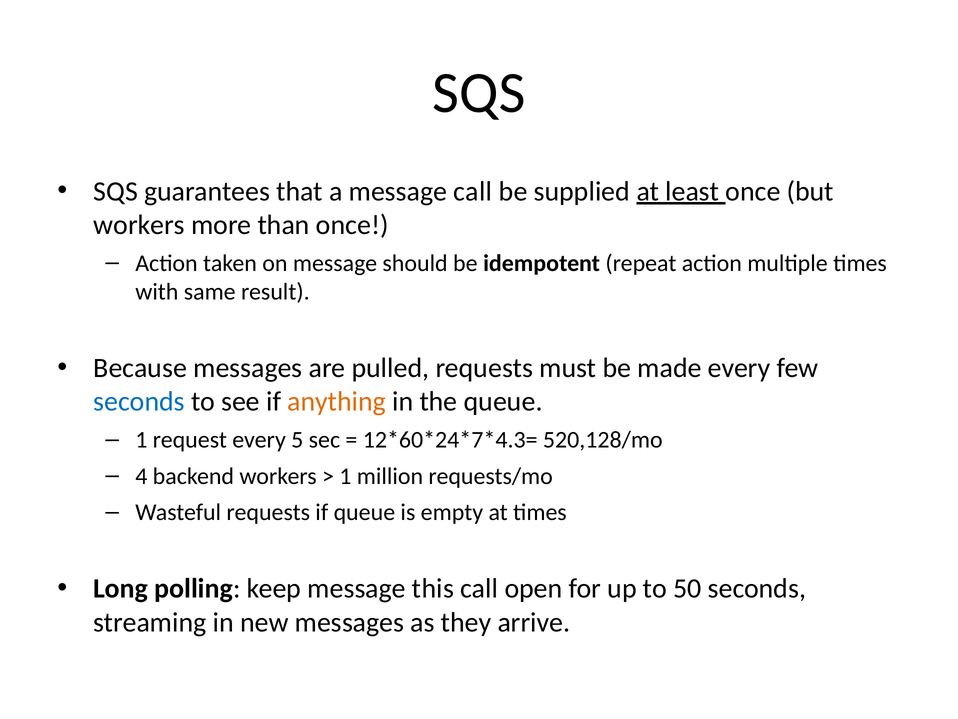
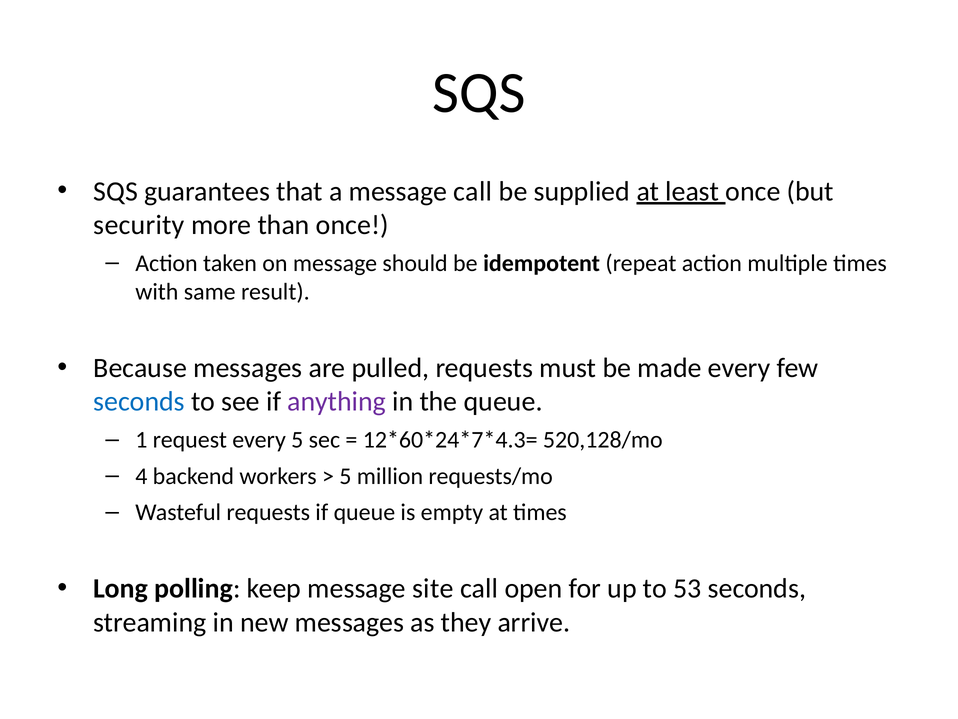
workers: workers -> security (139, 225)
anything colour: orange -> purple (337, 401)
1: 1 -> 5 (345, 476)
this: this -> site (433, 588)
50: 50 -> 53 (687, 588)
